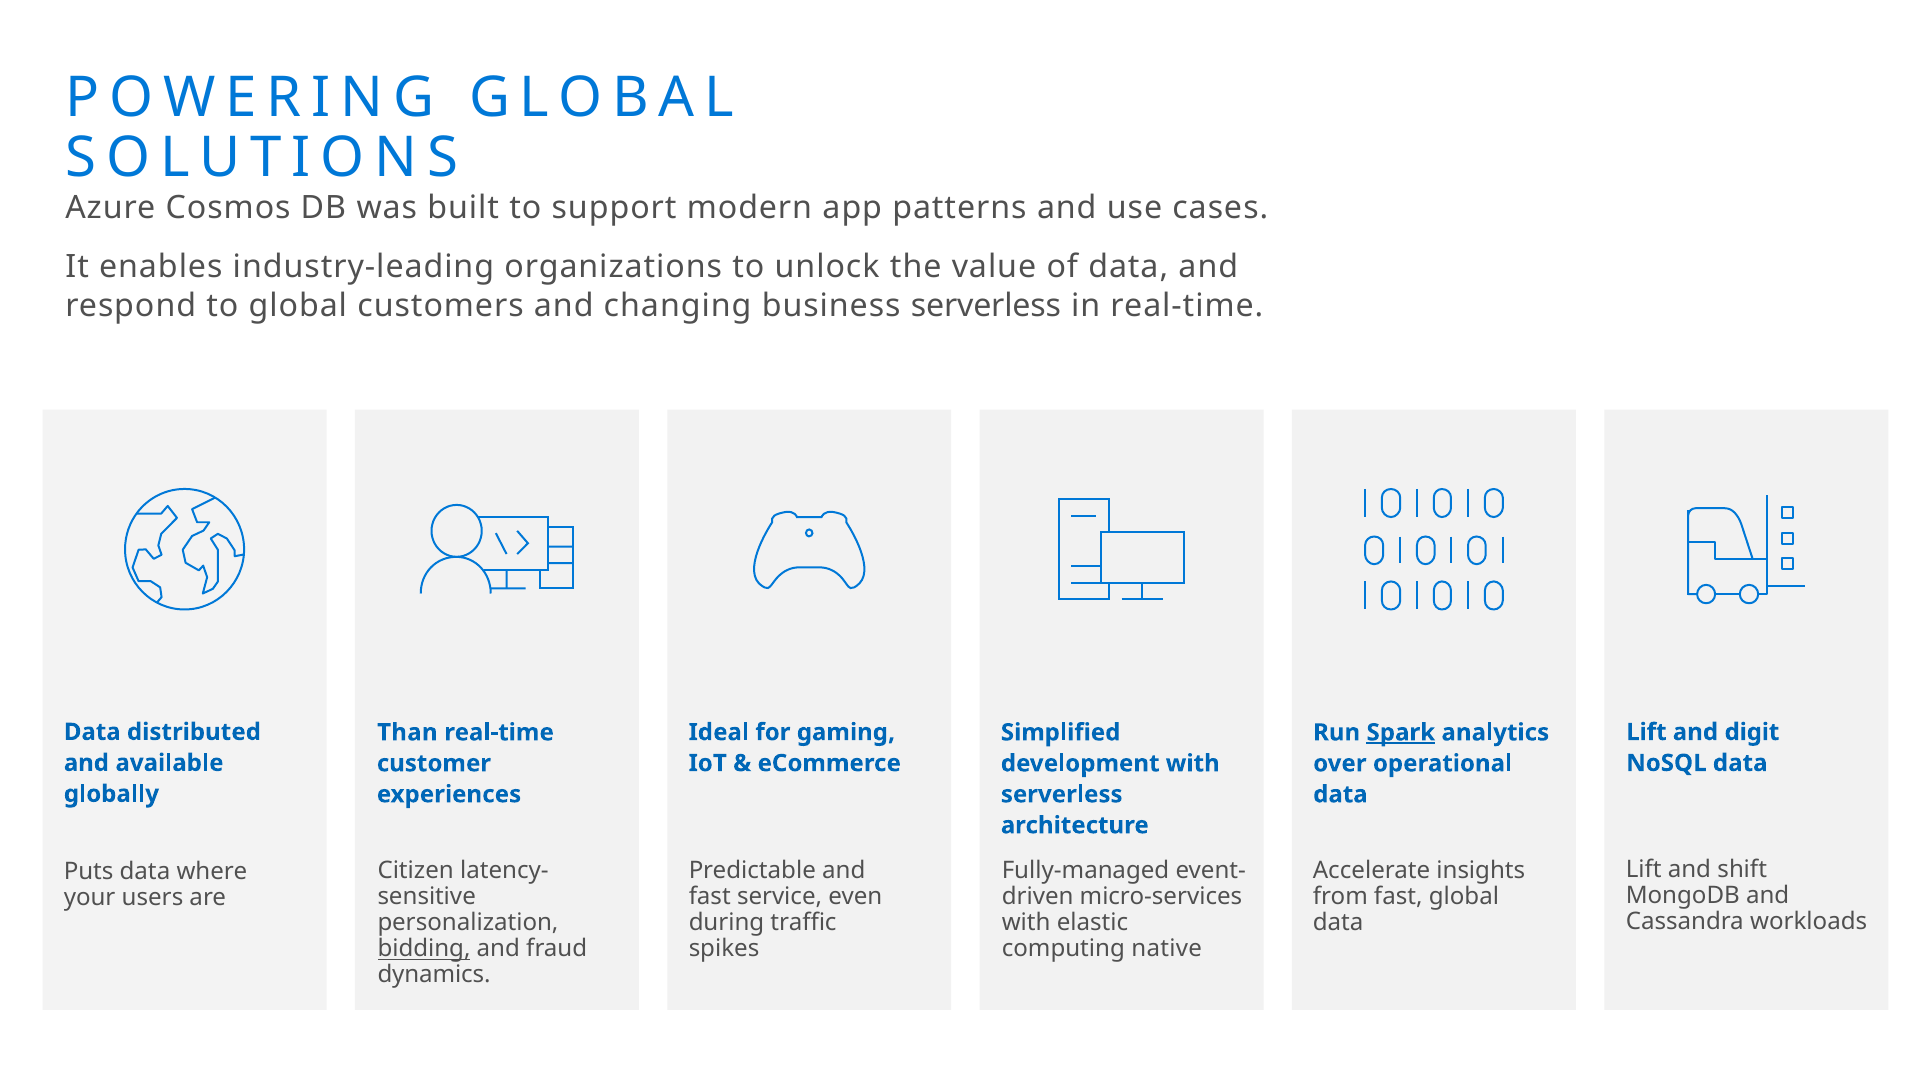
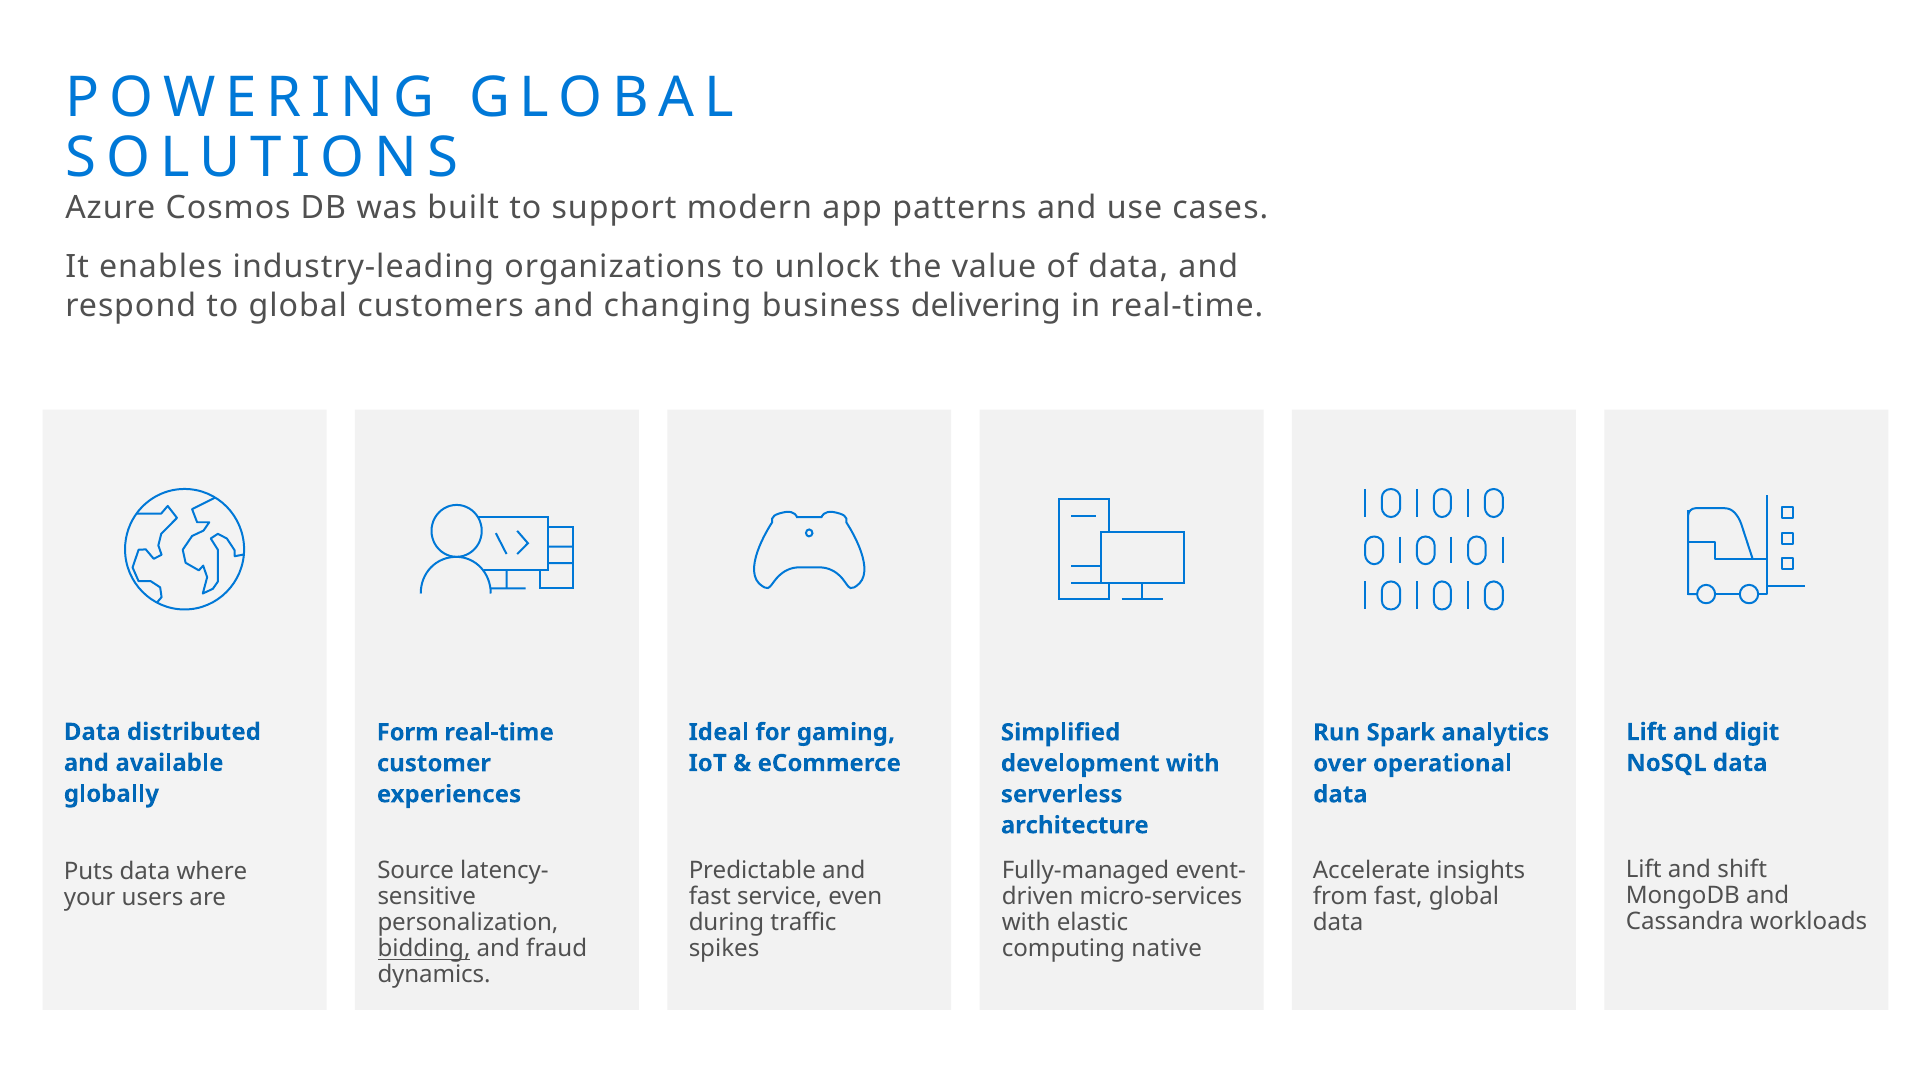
business serverless: serverless -> delivering (986, 306)
Than: Than -> Form (408, 733)
Spark underline: present -> none (1401, 733)
Citizen: Citizen -> Source (416, 871)
